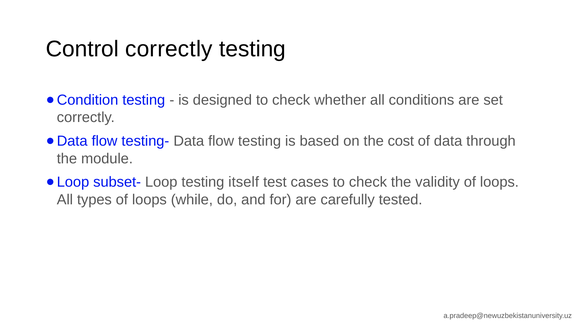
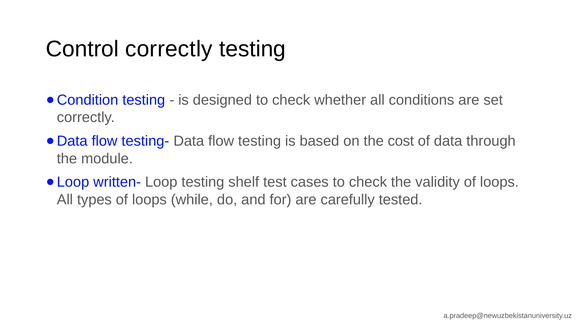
subset-: subset- -> written- (117, 182)
itself: itself -> shelf (244, 182)
